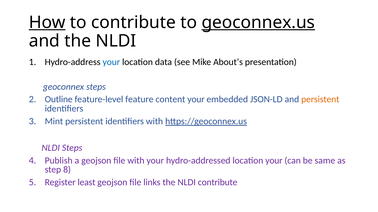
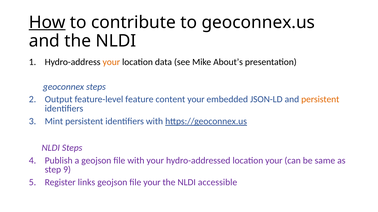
geoconnex.us underline: present -> none (258, 22)
your colour: blue -> orange (111, 62)
Outline: Outline -> Output (59, 100)
8: 8 -> 9 (67, 170)
least: least -> links (86, 183)
file links: links -> your (152, 183)
NLDI contribute: contribute -> accessible (218, 183)
